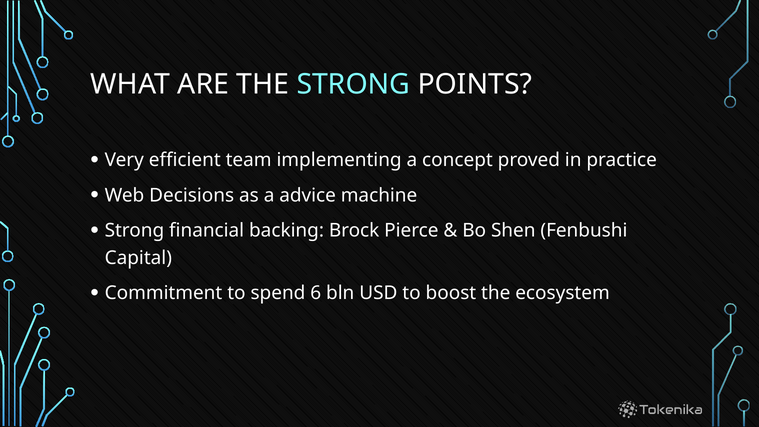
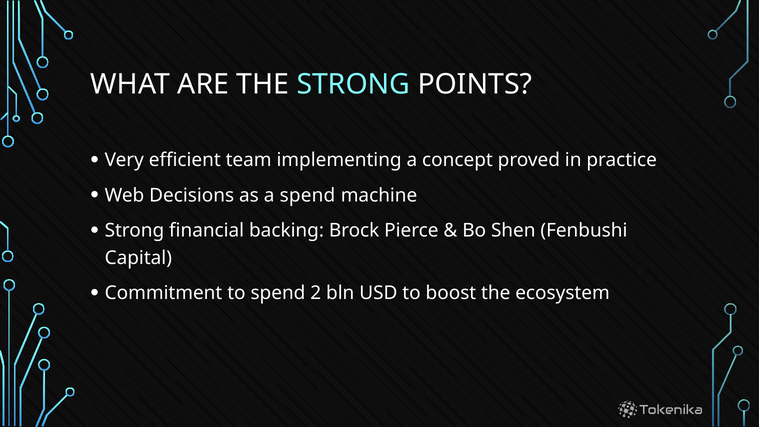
a advice: advice -> spend (307, 195)
6: 6 -> 2 (316, 293)
